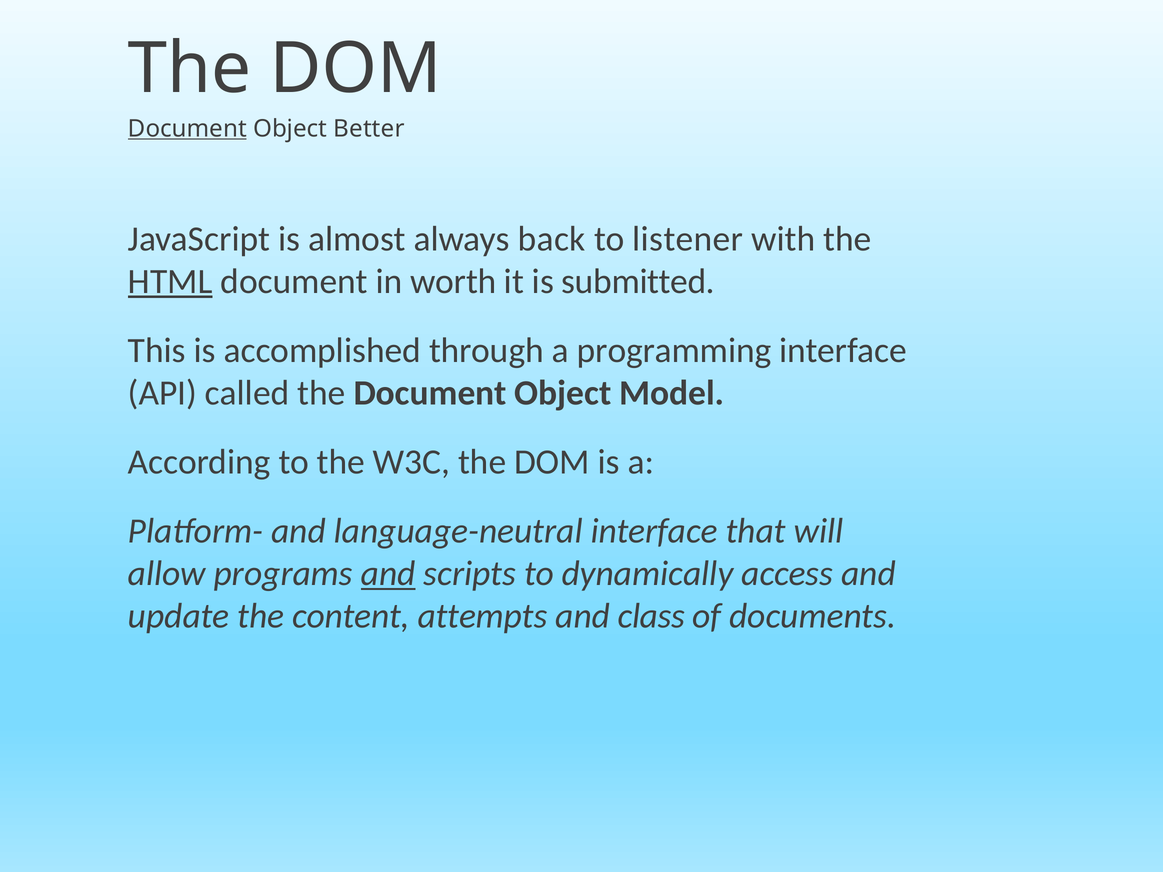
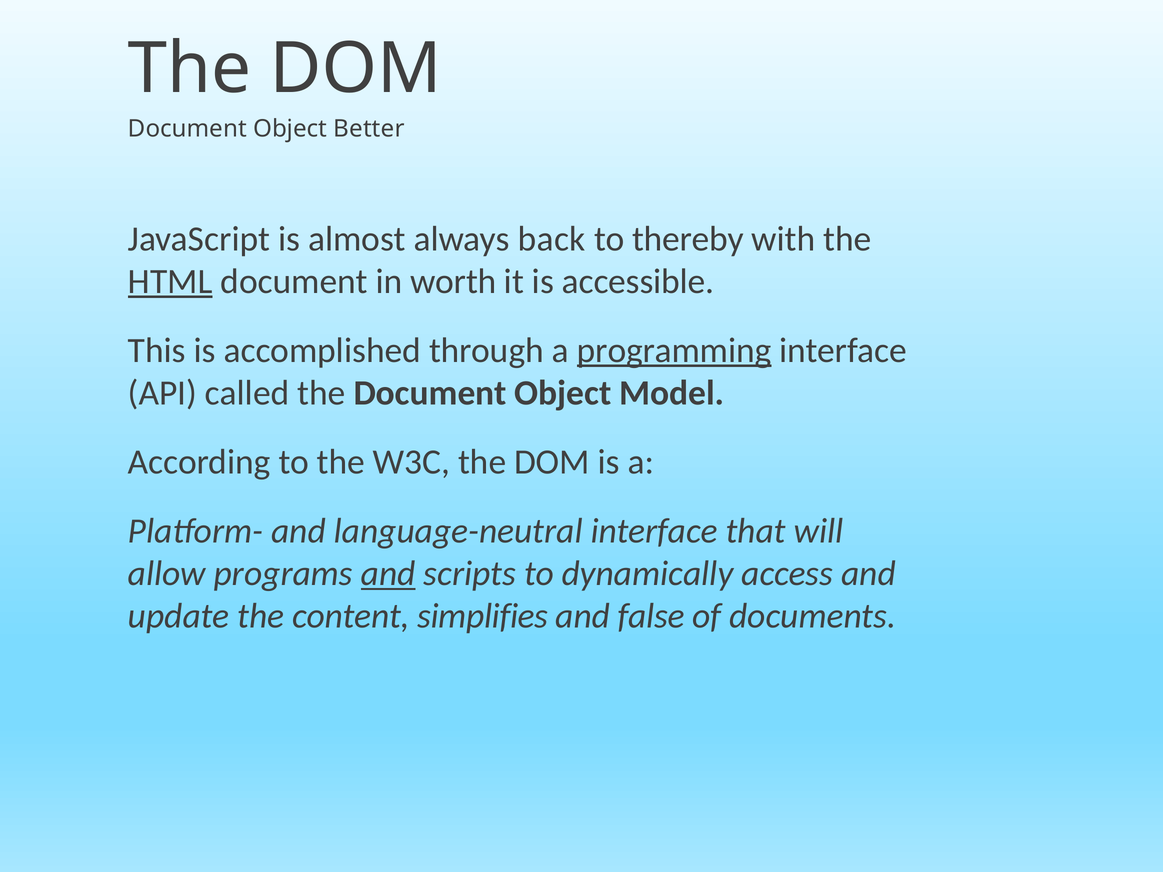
Document underline: present -> none (187, 129)
listener: listener -> thereby (688, 239)
submitted: submitted -> accessible (638, 282)
programming underline: none -> present (674, 351)
attempts: attempts -> simplifies (483, 616)
class: class -> false (651, 616)
